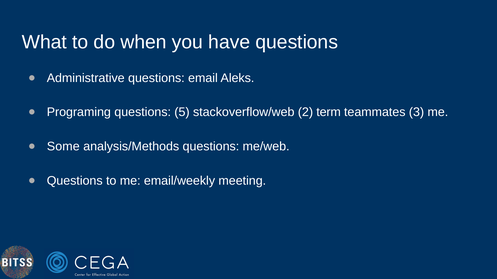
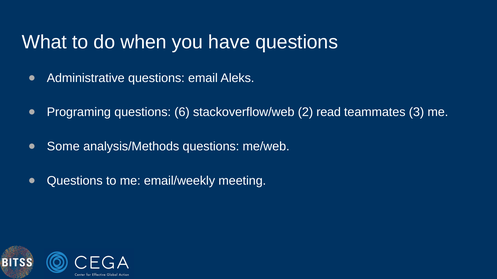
5: 5 -> 6 (182, 112)
term: term -> read (329, 112)
